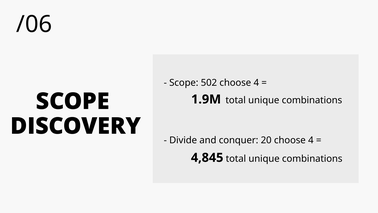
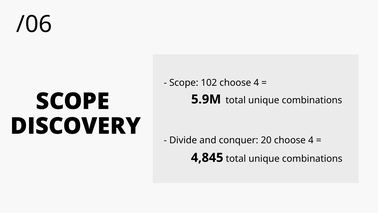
502: 502 -> 102 (209, 83)
1.9M: 1.9M -> 5.9M (206, 99)
